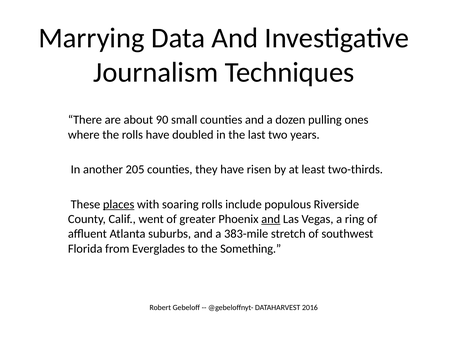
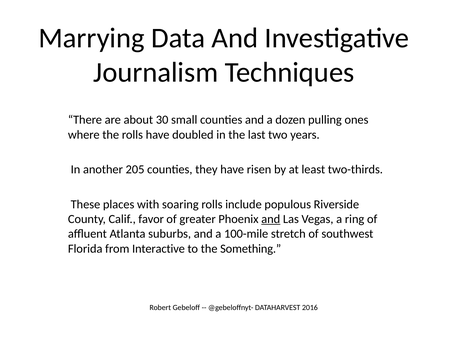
90: 90 -> 30 (162, 120)
places underline: present -> none (119, 204)
went: went -> favor (151, 219)
383-mile: 383-mile -> 100-mile (246, 234)
Everglades: Everglades -> Interactive (158, 249)
